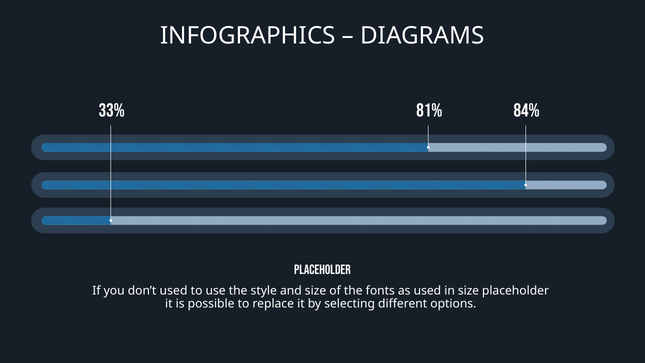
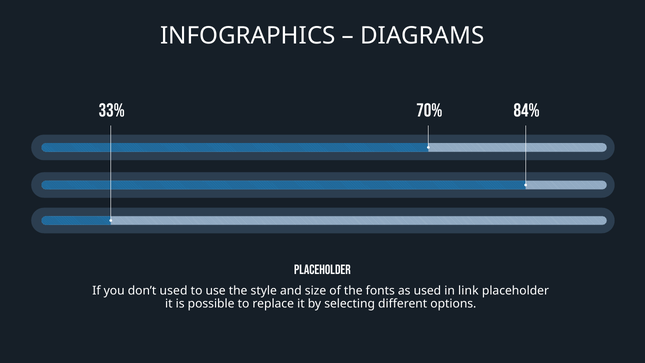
81%: 81% -> 70% (429, 111)
in size: size -> link (468, 290)
